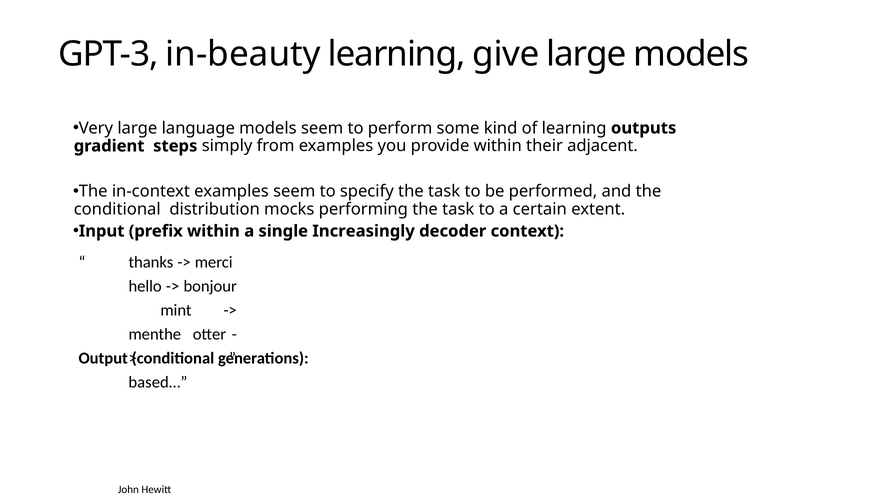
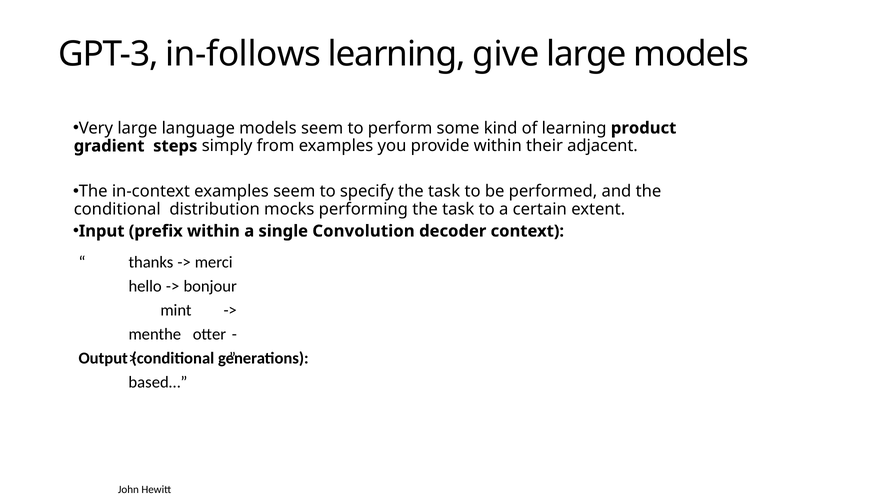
in-beauty: in-beauty -> in-follows (243, 54)
outputs: outputs -> product (644, 128)
Increasingly: Increasingly -> Convolution (363, 231)
